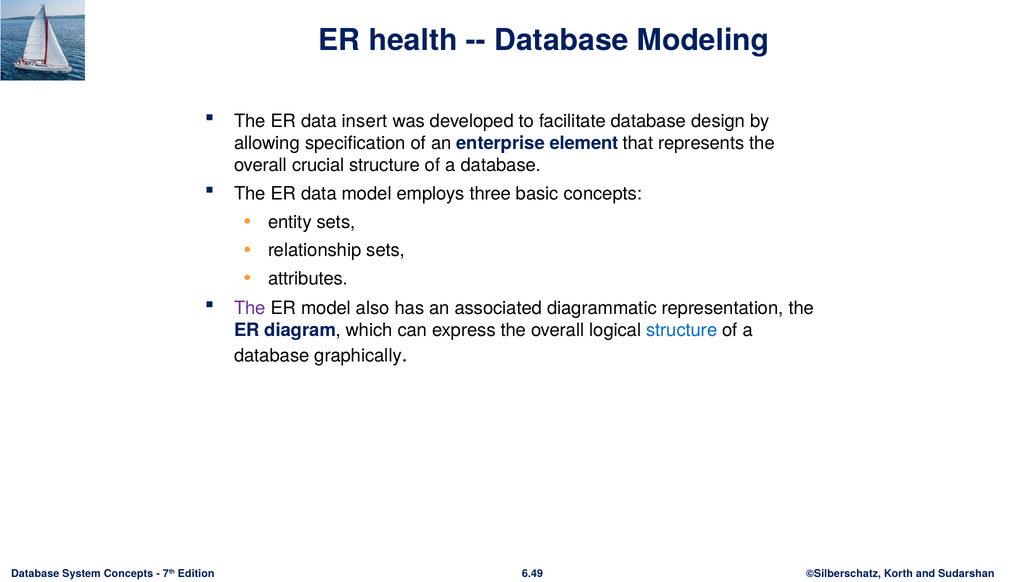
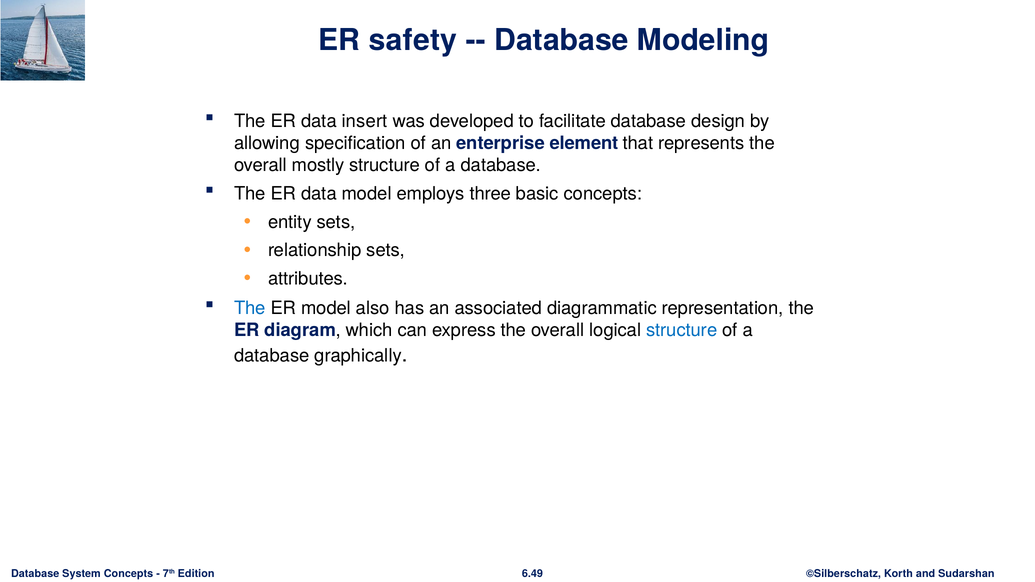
health: health -> safety (413, 41)
crucial: crucial -> mostly (318, 165)
The colour: purple -> blue (250, 308)
